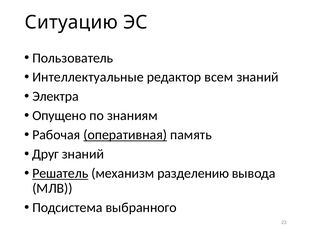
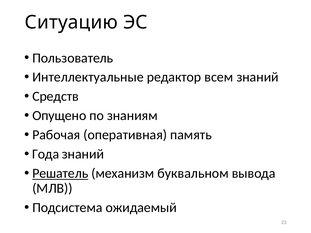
Электра: Электра -> Средств (55, 97)
оперативная underline: present -> none (125, 135)
Друг: Друг -> Года (46, 154)
разделению: разделению -> буквальном (193, 174)
выбранного: выбранного -> ожидаемый (141, 208)
